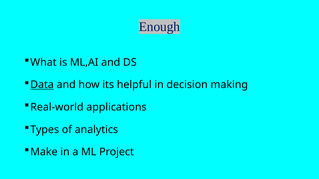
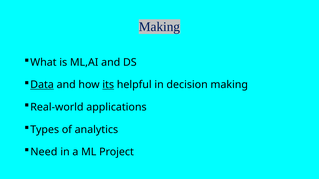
Enough: Enough -> Making (159, 27)
its underline: none -> present (108, 85)
Make: Make -> Need (44, 152)
